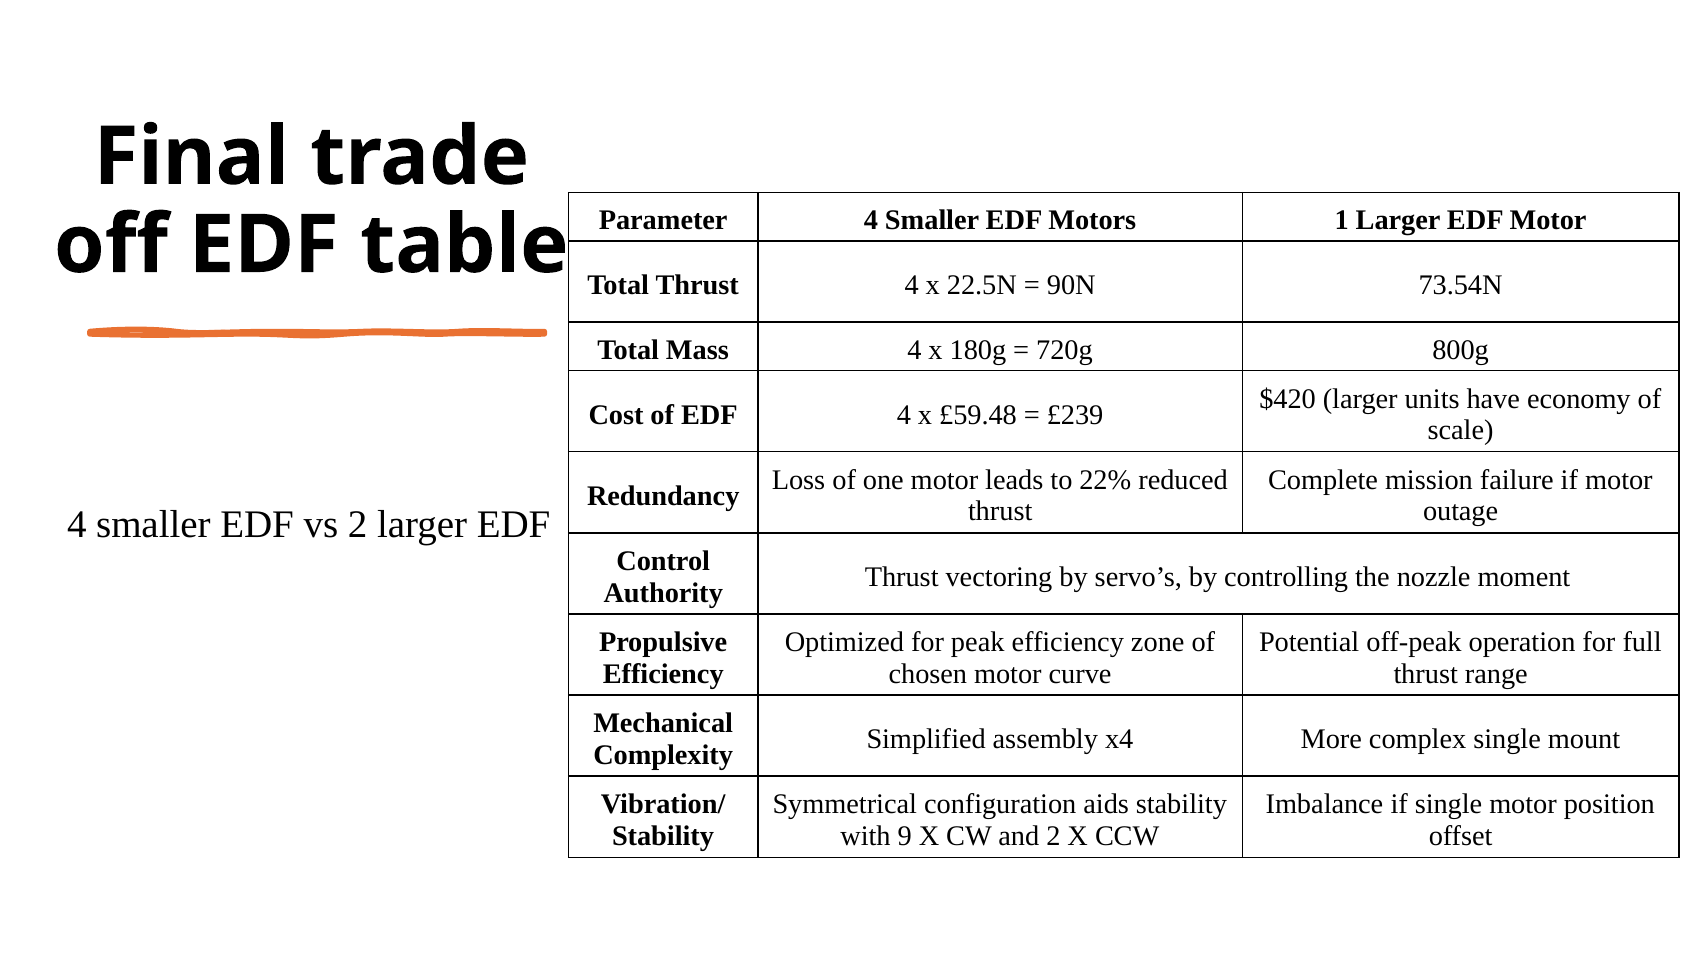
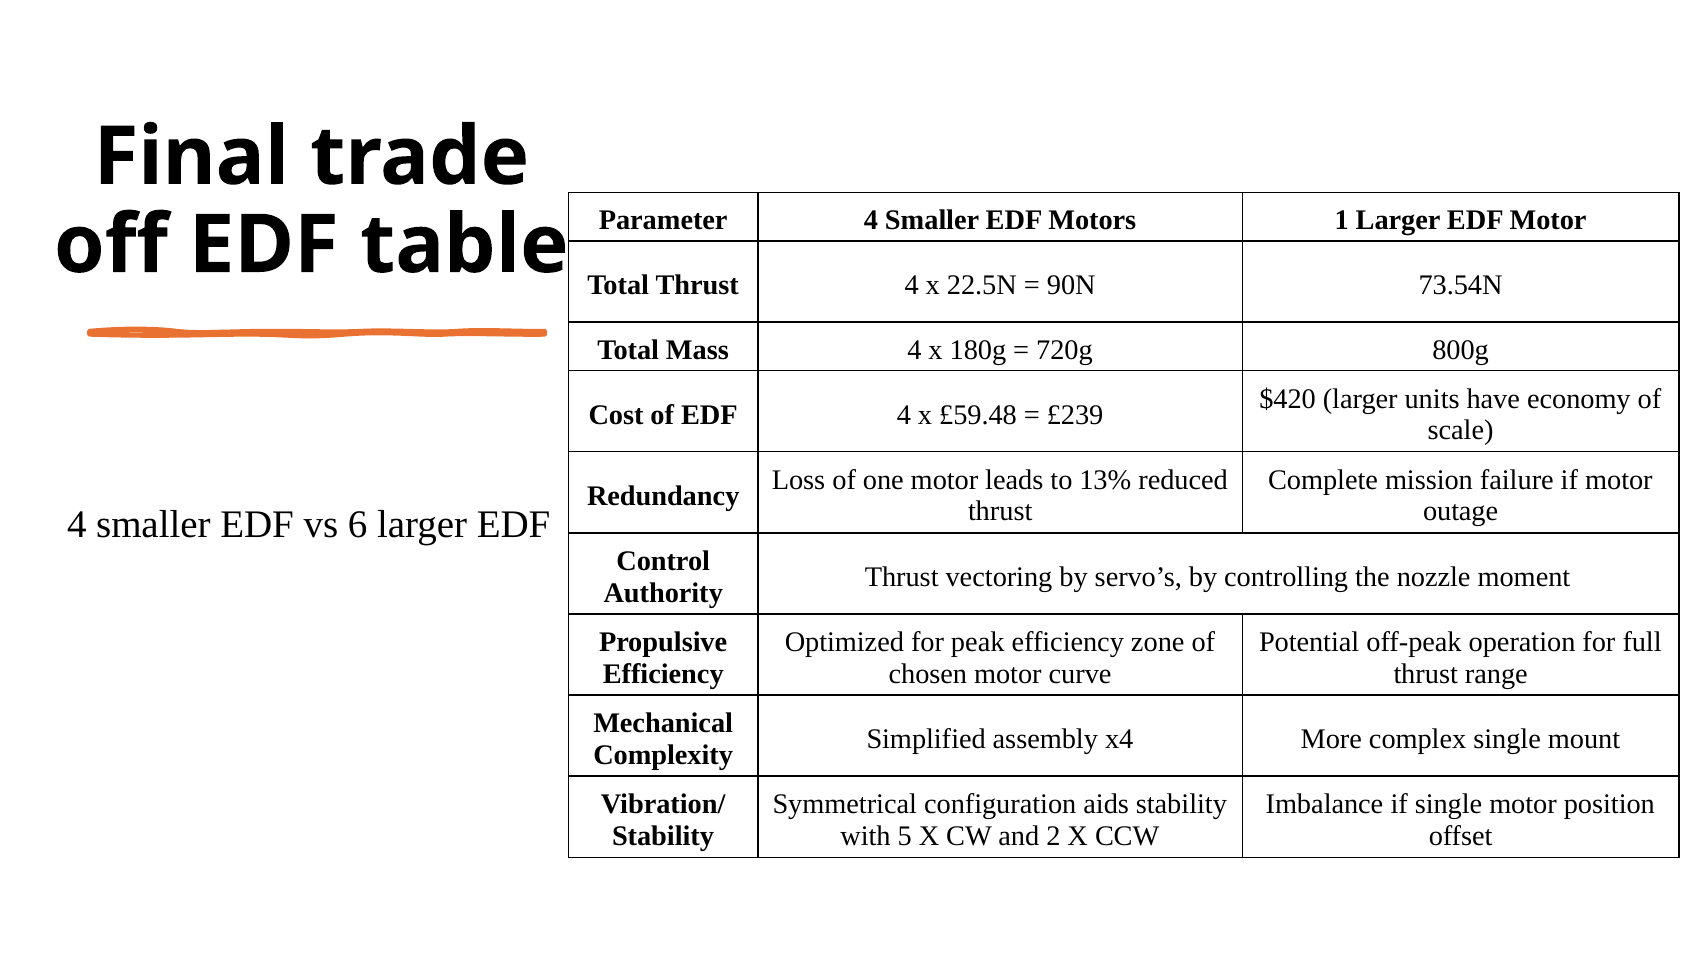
22%: 22% -> 13% (1105, 480)
vs 2: 2 -> 6 (358, 524)
9: 9 -> 5 (905, 836)
